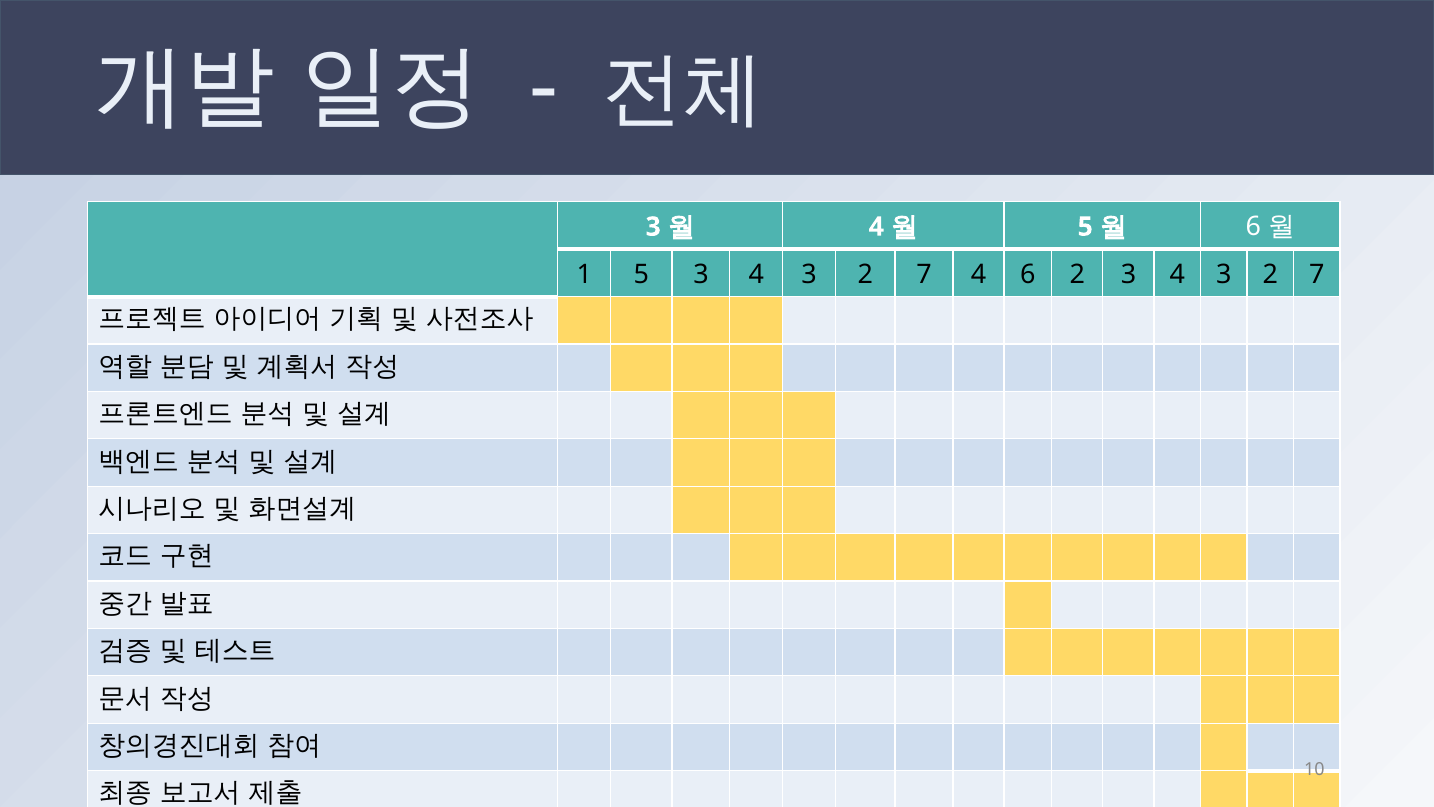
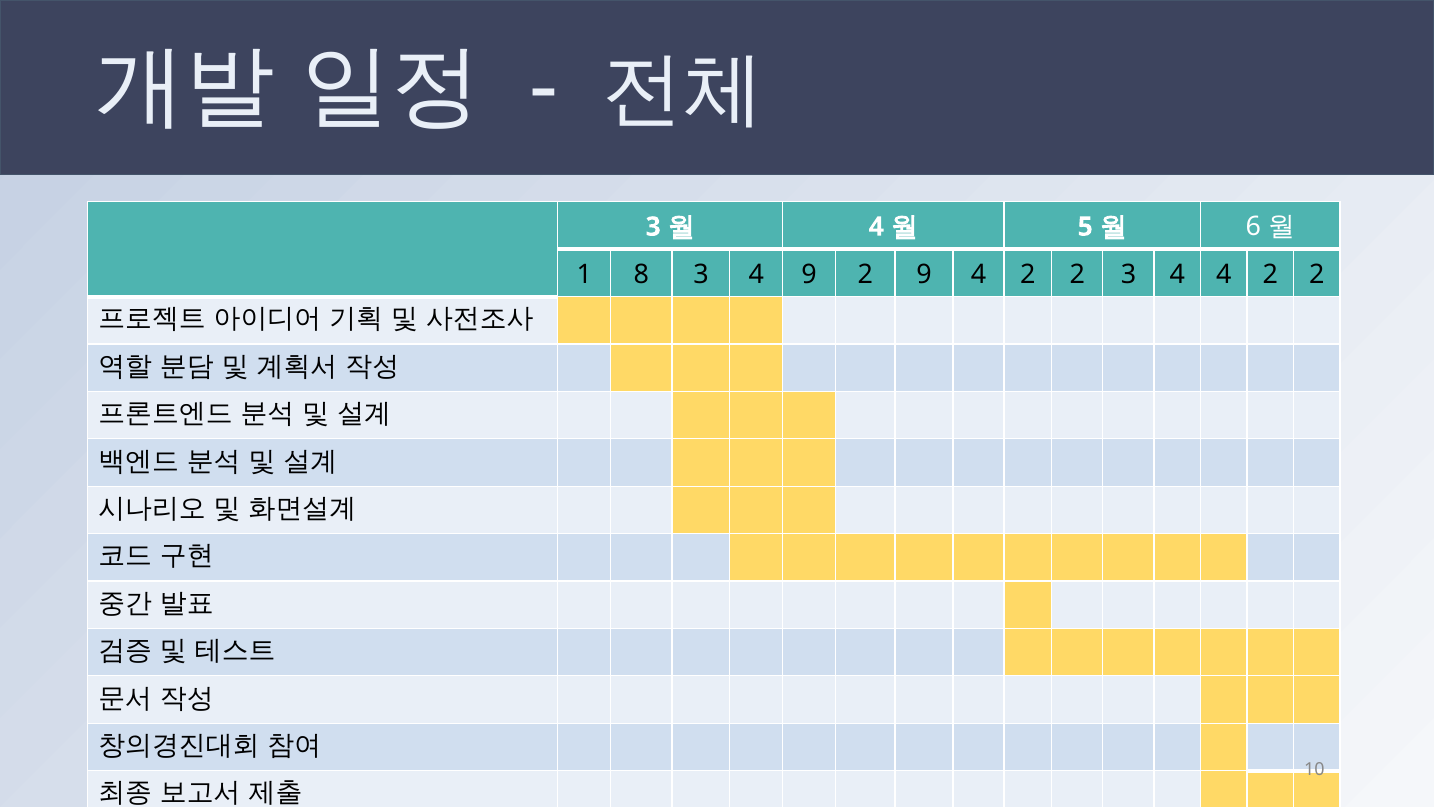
1 5: 5 -> 8 (641, 274)
3: 3 -> 9 (809, 274)
7: 7 -> 9 (924, 274)
6: 6 -> 2 (1028, 274)
2 3 4 3: 3 -> 4 (1224, 274)
7: 7 -> 2 (1317, 274)
